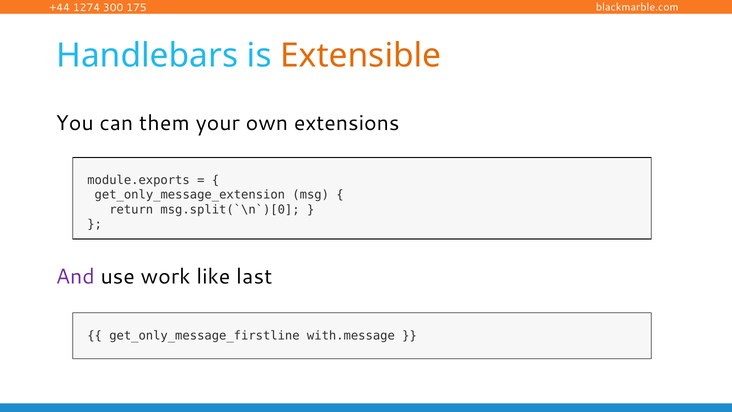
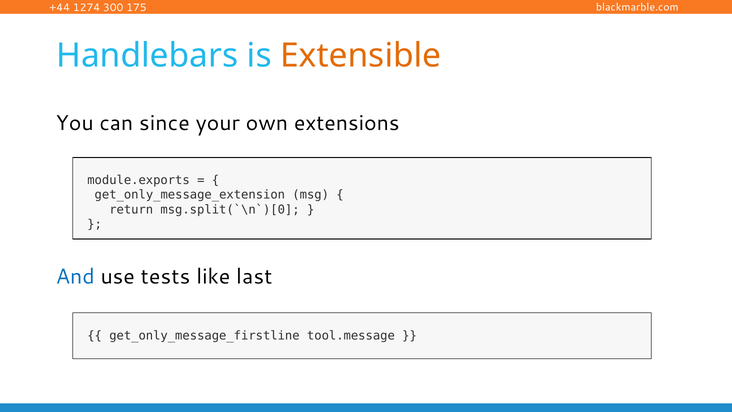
them: them -> since (164, 123)
And colour: purple -> blue (75, 276)
work: work -> tests (165, 276)
with.message: with.message -> tool.message (351, 336)
